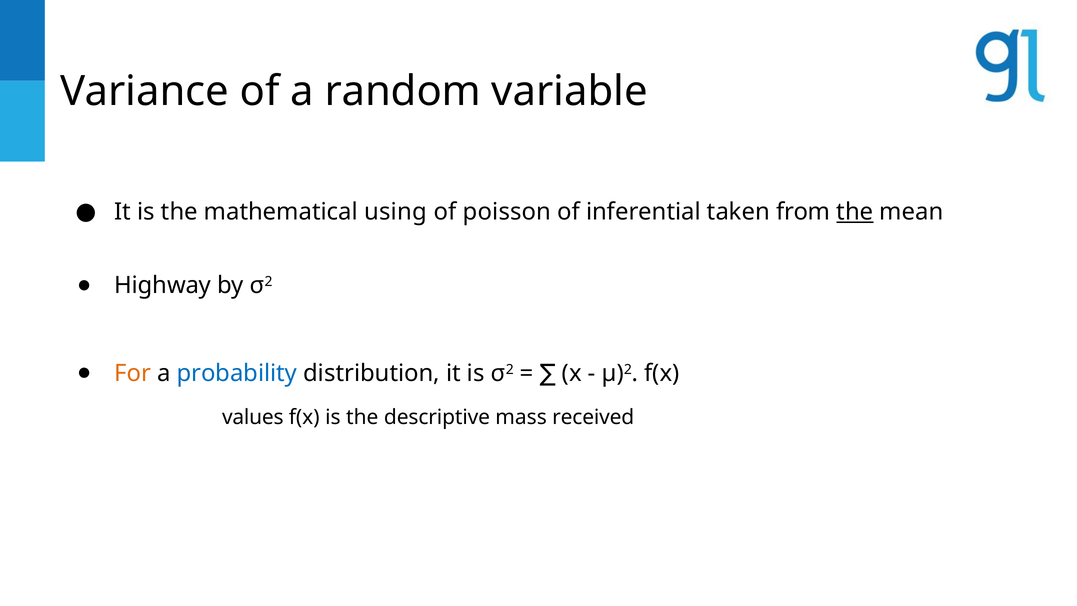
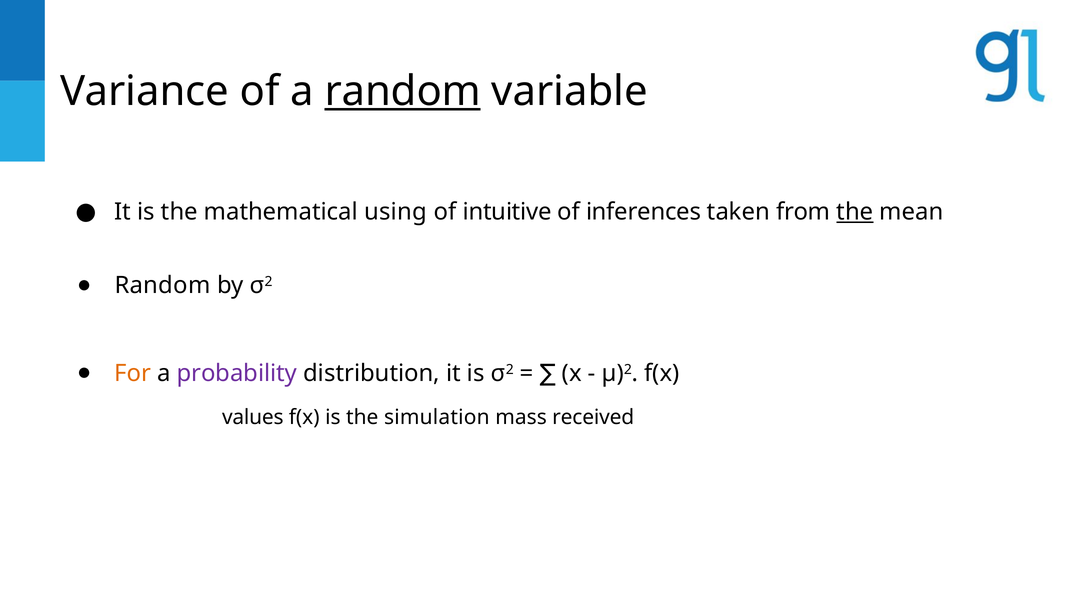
random underline: none -> present (403, 91)
poisson: poisson -> intuitive (507, 212)
inferential: inferential -> inferences (644, 212)
Highway: Highway -> Random (163, 285)
probability colour: blue -> purple (237, 373)
descriptive: descriptive -> simulation (437, 417)
